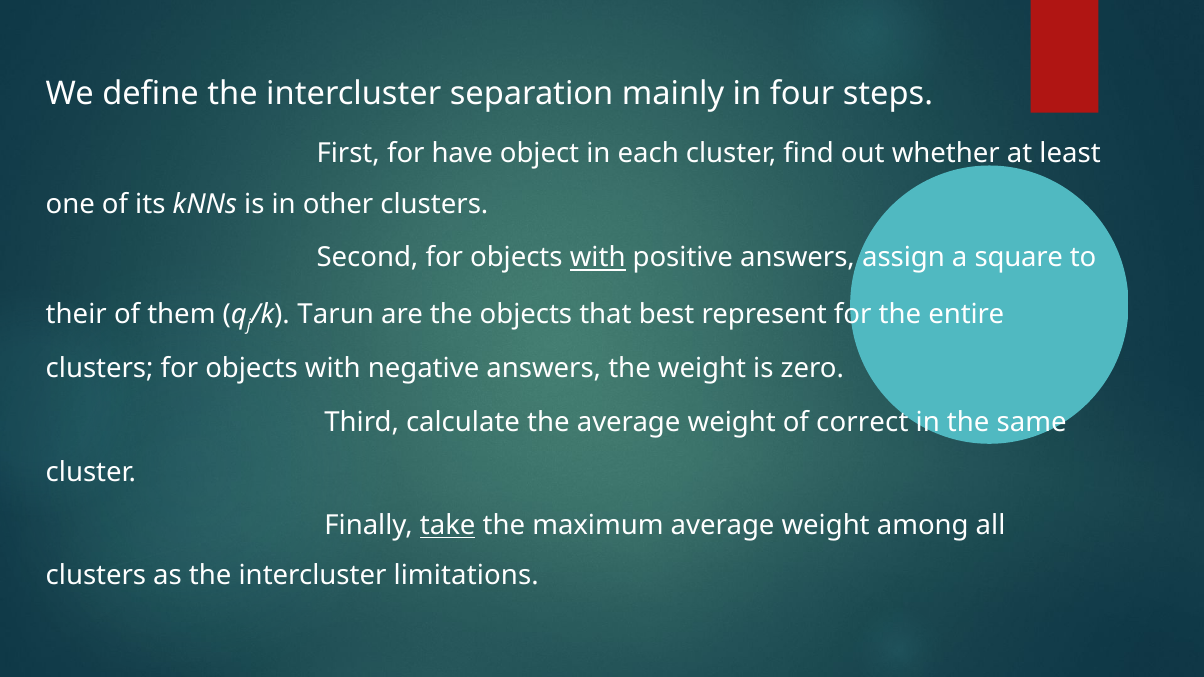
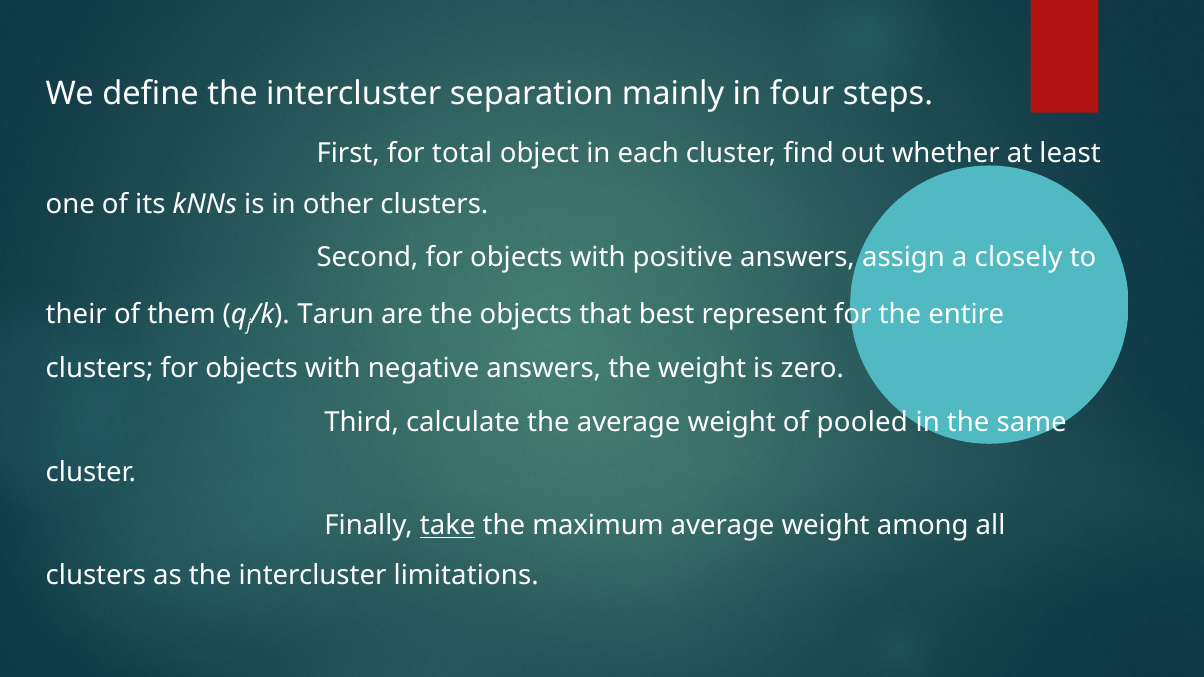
have: have -> total (462, 154)
with underline: present -> none (598, 258)
square: square -> closely (1019, 258)
correct: correct -> pooled (862, 422)
